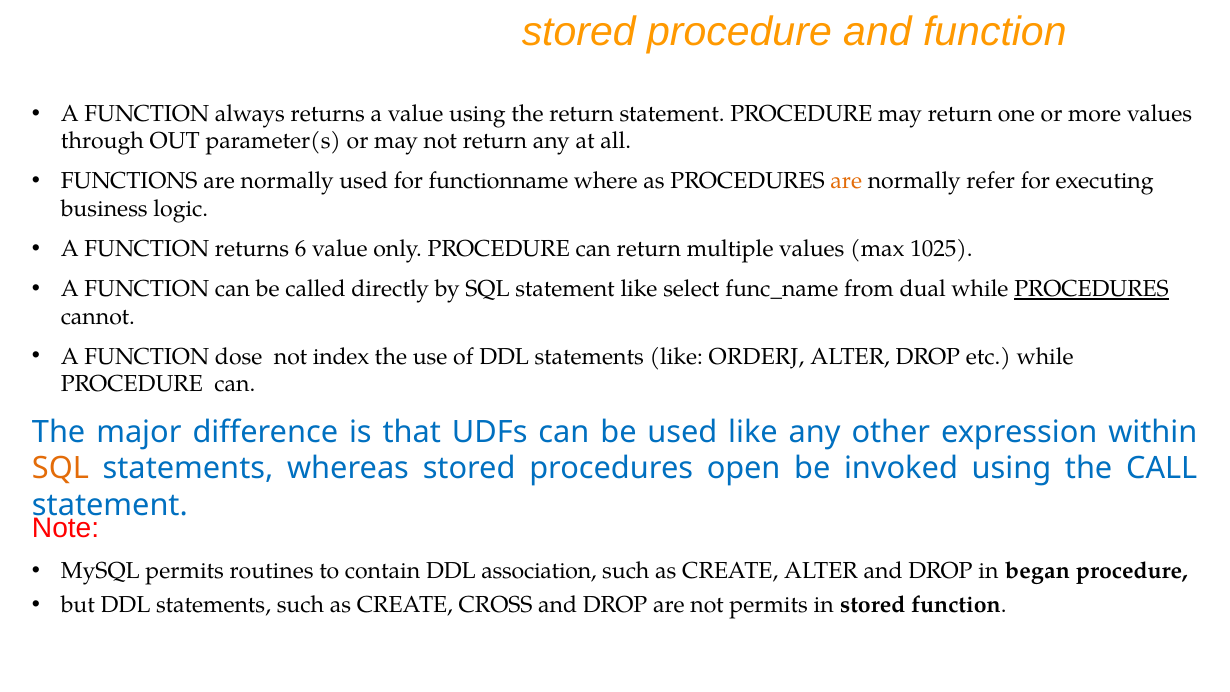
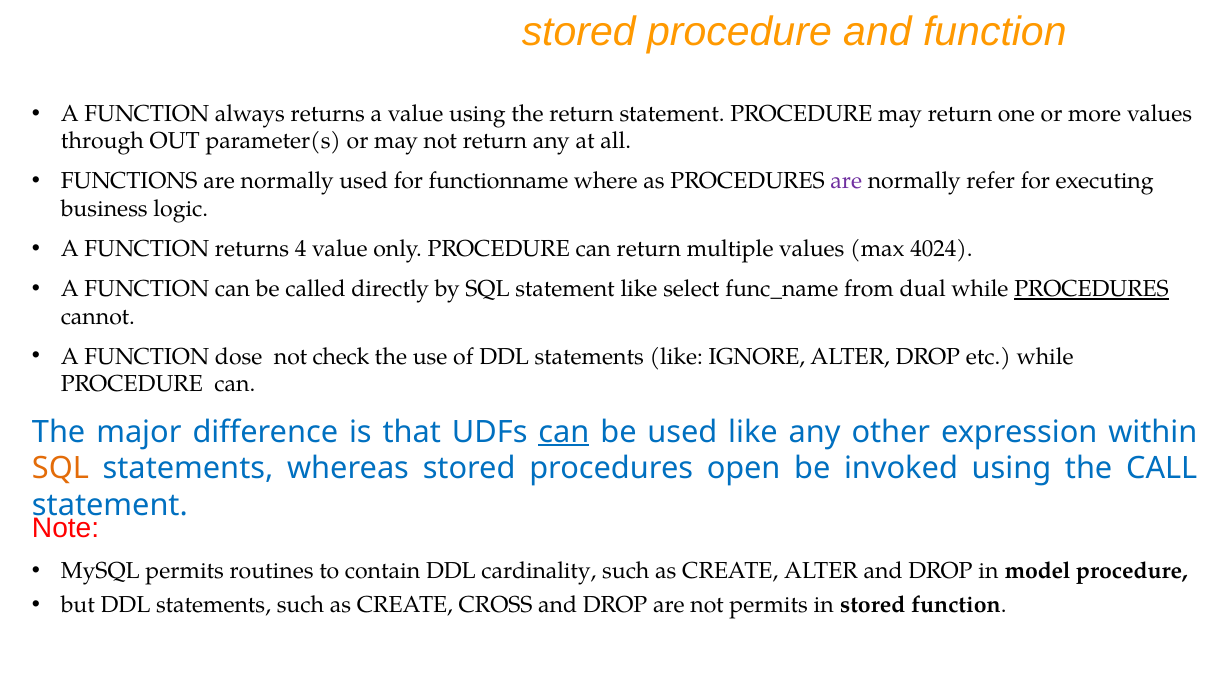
are colour: orange -> purple (846, 181)
6: 6 -> 4 (301, 249)
1025: 1025 -> 4024 (941, 249)
index: index -> check (341, 356)
ORDERJ: ORDERJ -> IGNORE (757, 356)
can underline: none -> present (564, 432)
association: association -> cardinality (539, 571)
began: began -> model (1038, 571)
